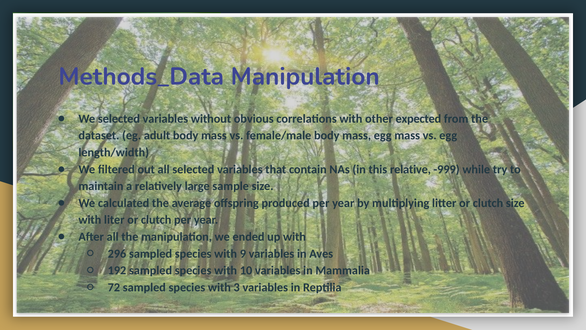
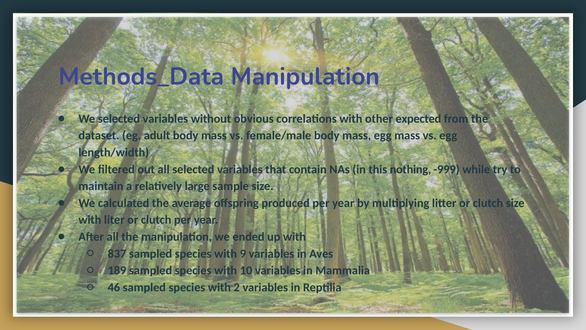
relative: relative -> nothing (410, 169)
296: 296 -> 837 (117, 253)
192: 192 -> 189 (117, 270)
72: 72 -> 46 (114, 287)
3: 3 -> 2 (237, 287)
